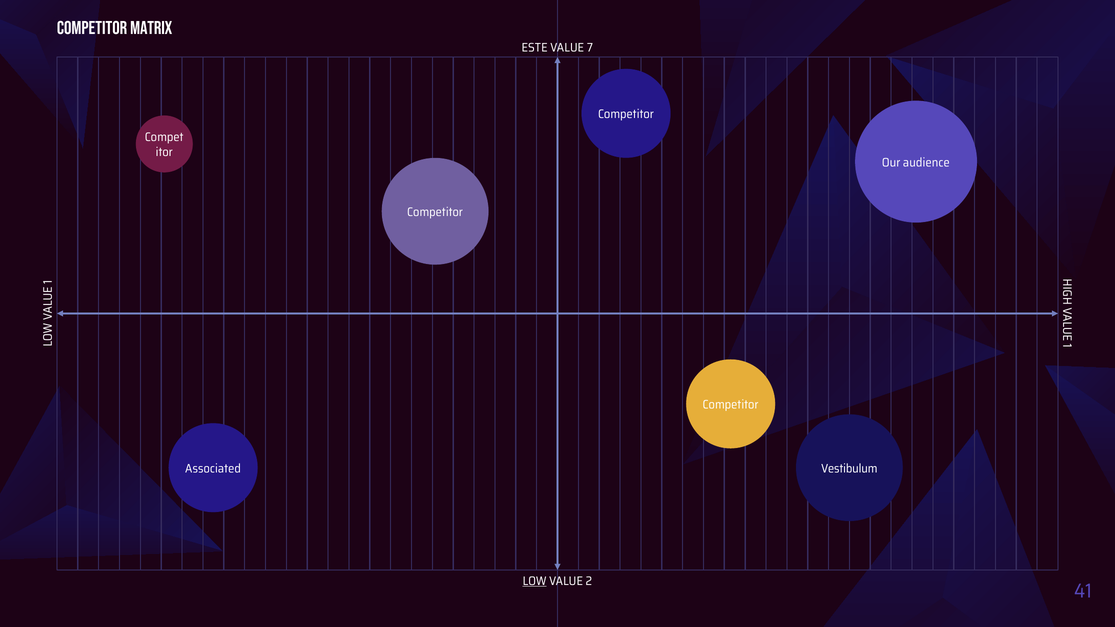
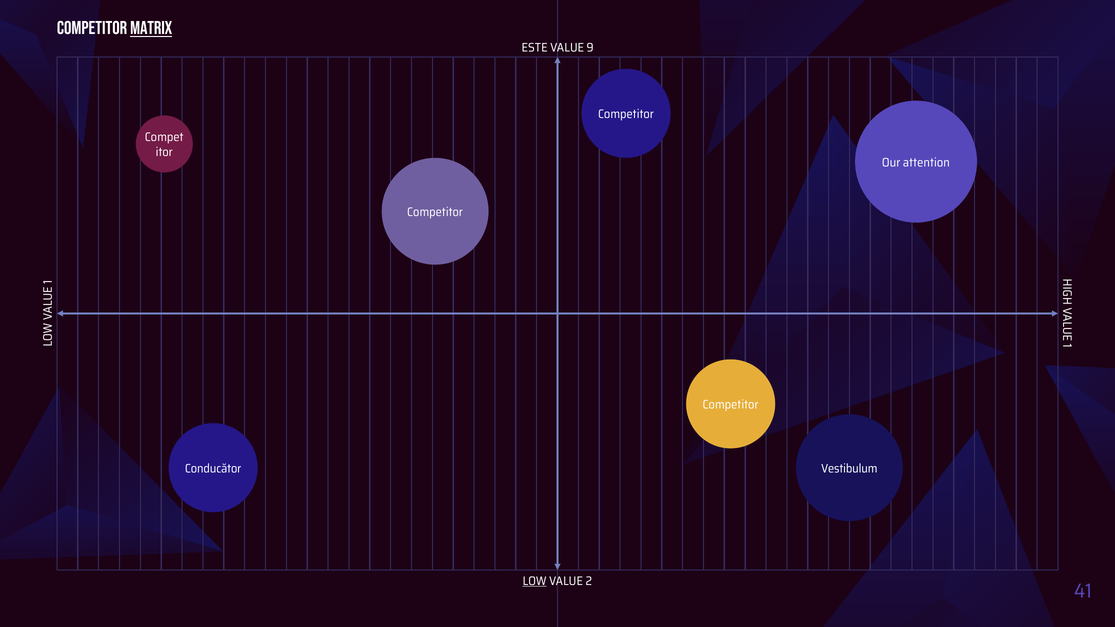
Matrix underline: none -> present (151, 28)
7: 7 -> 9 (590, 48)
audience: audience -> attention (926, 163)
Associated: Associated -> Conducător (213, 469)
